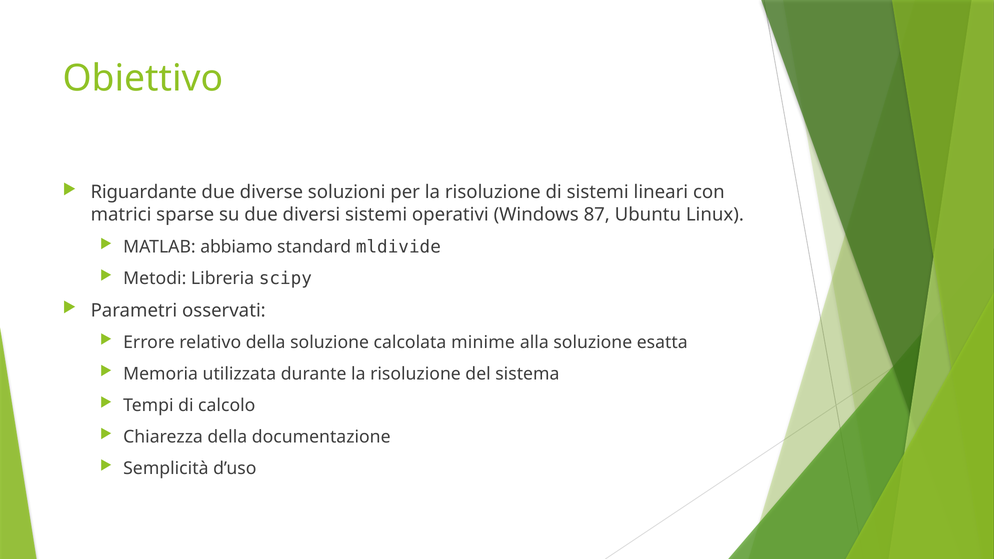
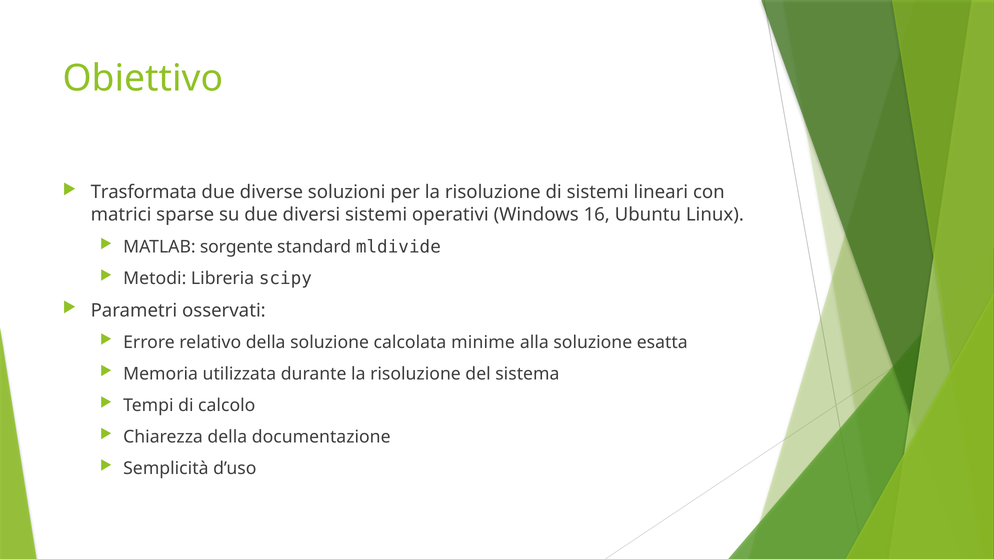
Riguardante: Riguardante -> Trasformata (144, 192)
87: 87 -> 16 (597, 215)
abbiamo: abbiamo -> sorgente (236, 247)
